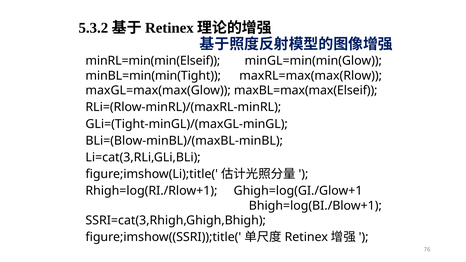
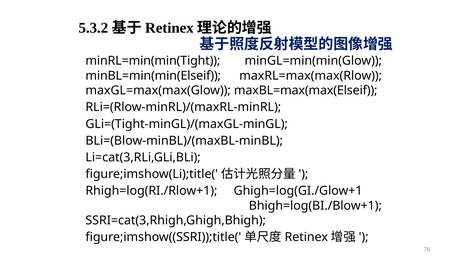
minRL=min(min(Elseif: minRL=min(min(Elseif -> minRL=min(min(Tight (153, 61)
minBL=min(min(Tight: minBL=min(min(Tight -> minBL=min(min(Elseif (153, 76)
